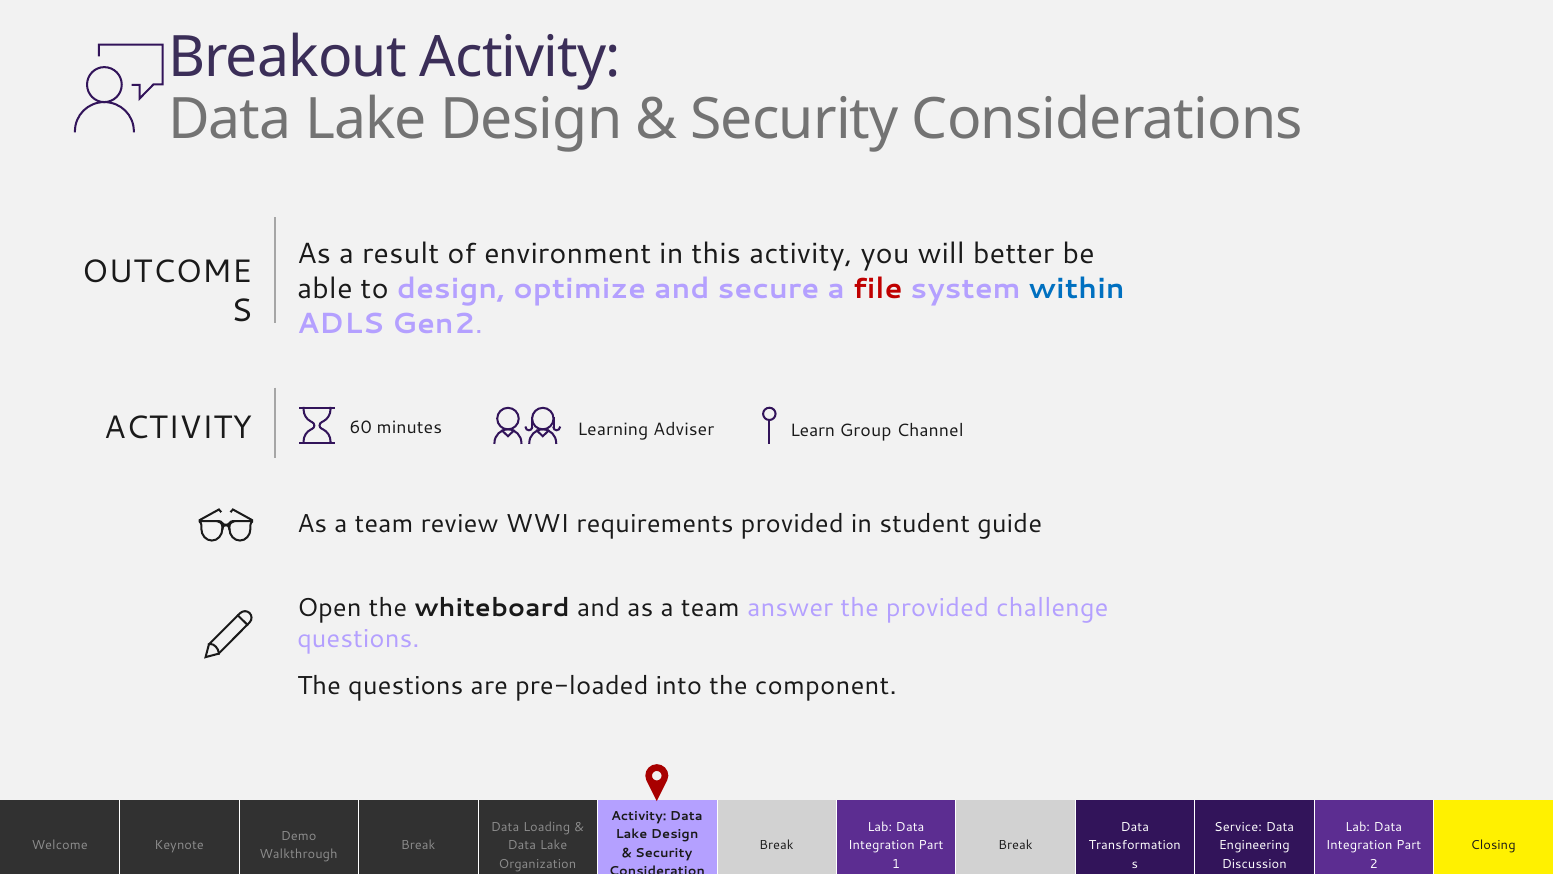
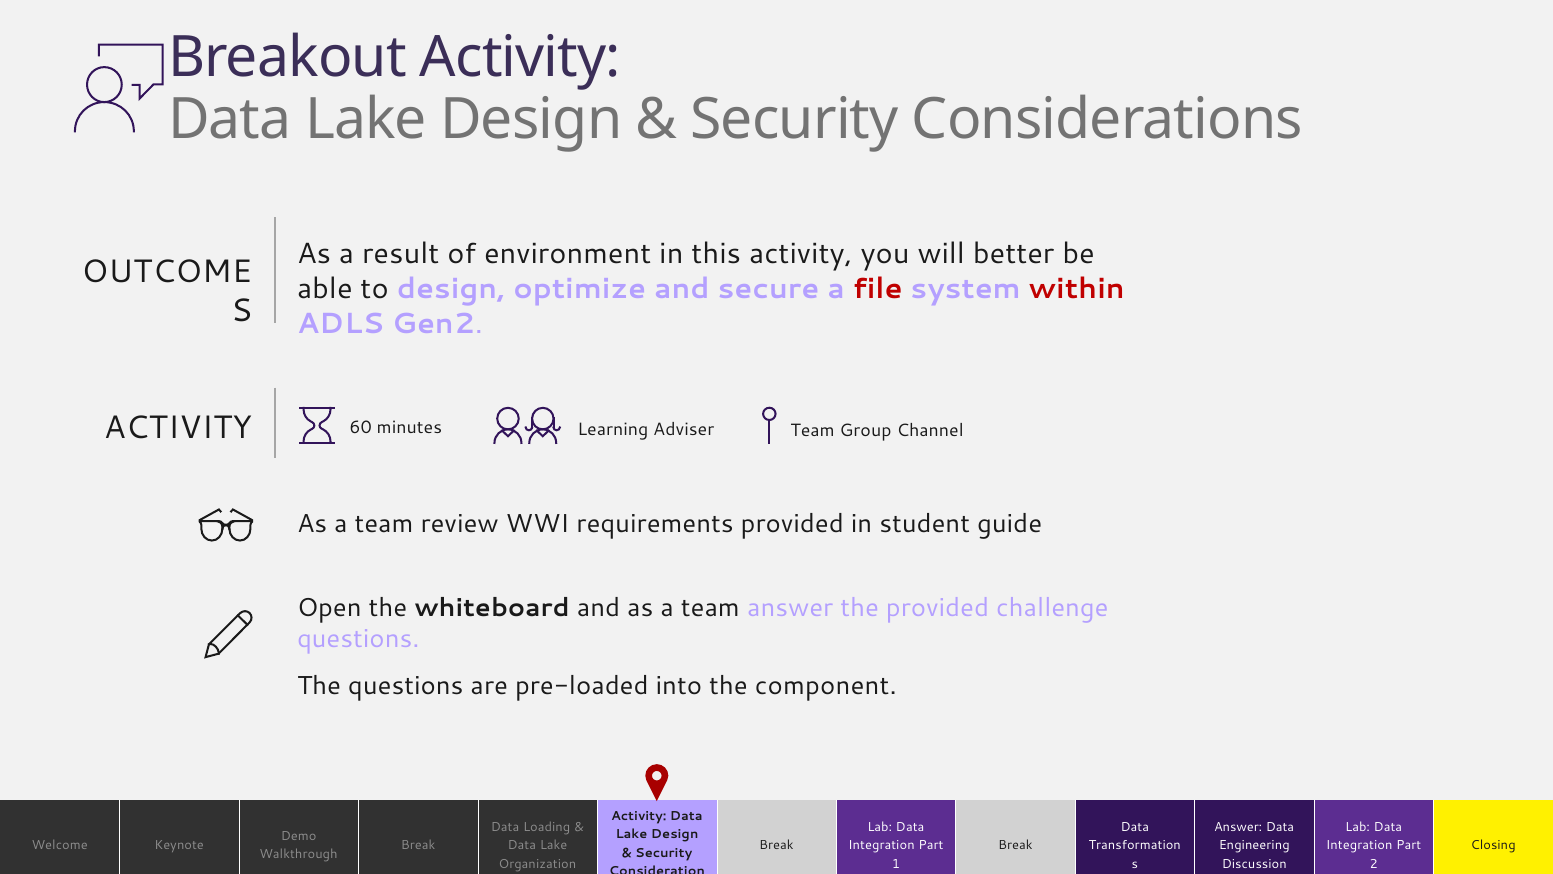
within colour: blue -> red (1077, 289)
minutes Learn: Learn -> Team (813, 430)
Service: Service -> Answer (1238, 827)
